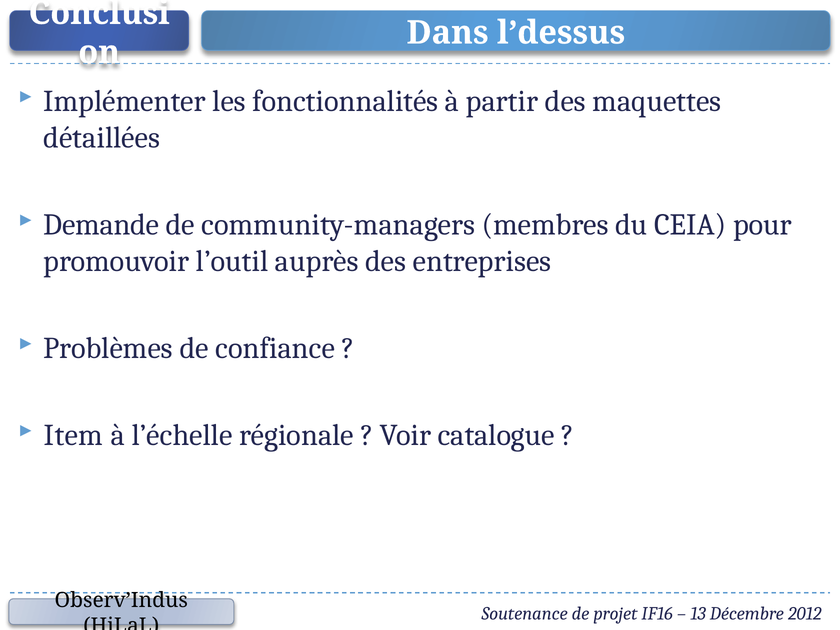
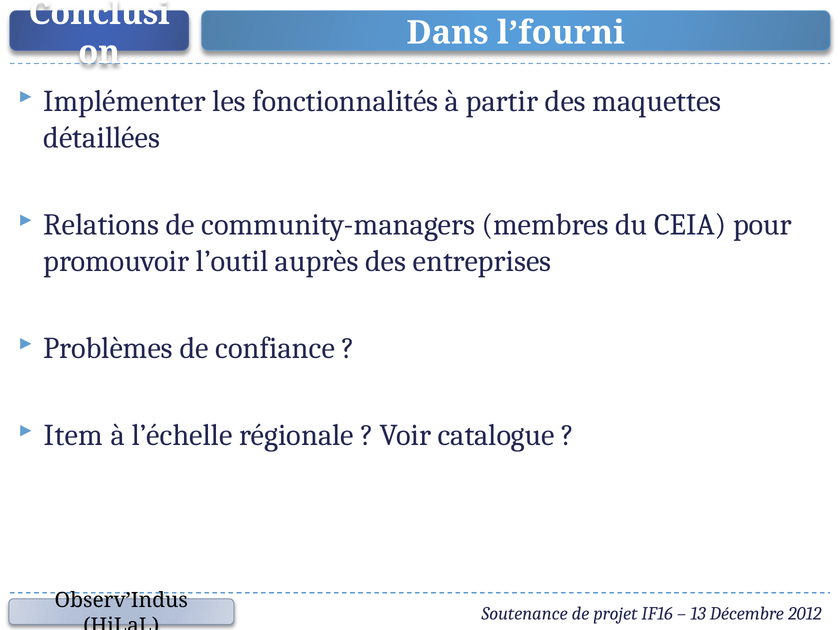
l’dessus: l’dessus -> l’fourni (561, 33)
Demande: Demande -> Relations (101, 225)
